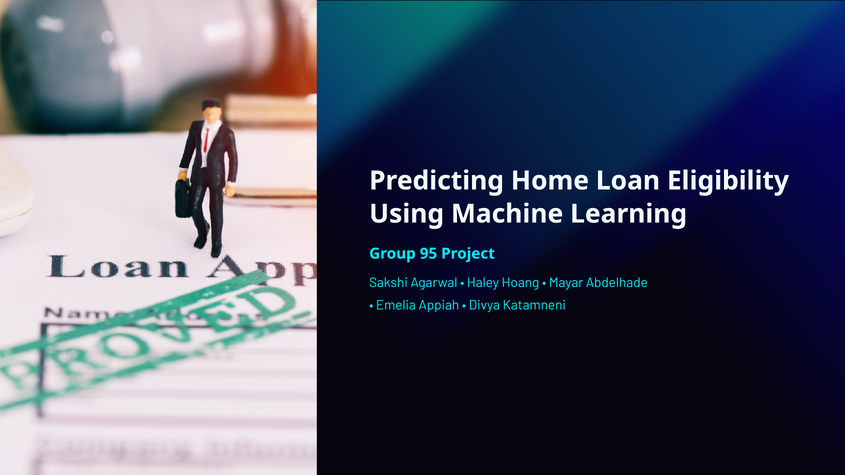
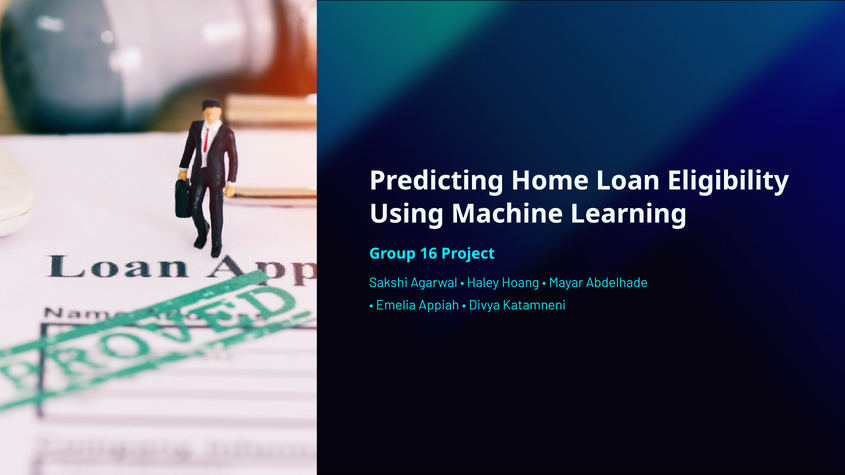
95: 95 -> 16 (428, 254)
